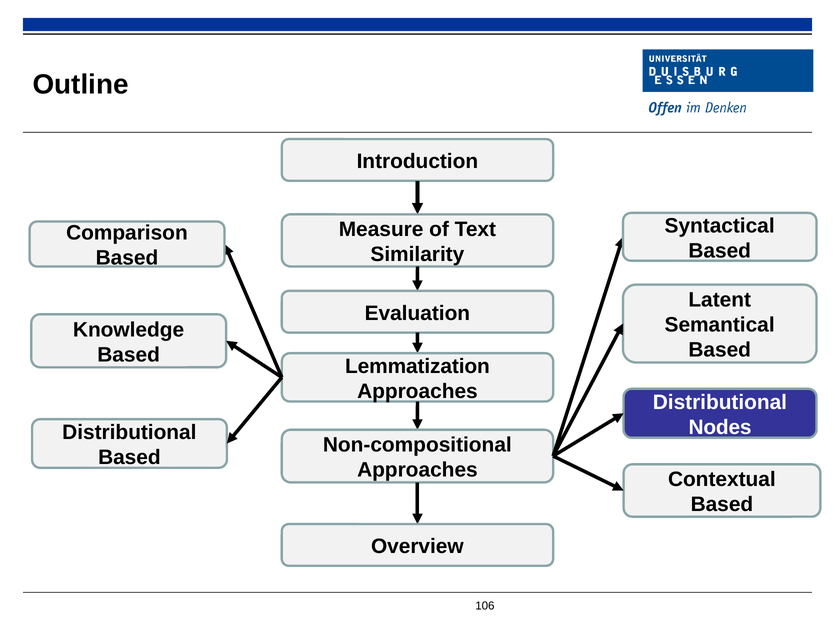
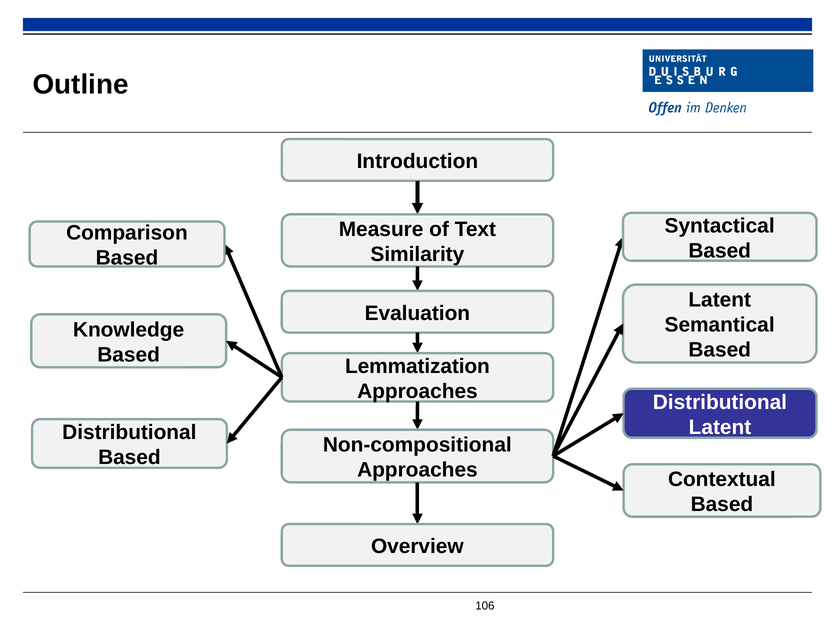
Nodes: Nodes -> Latent (720, 427)
